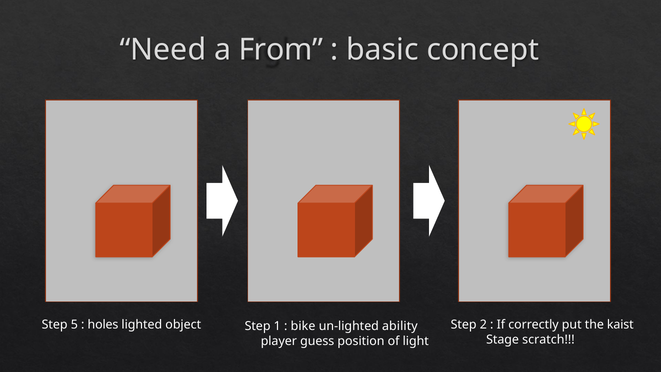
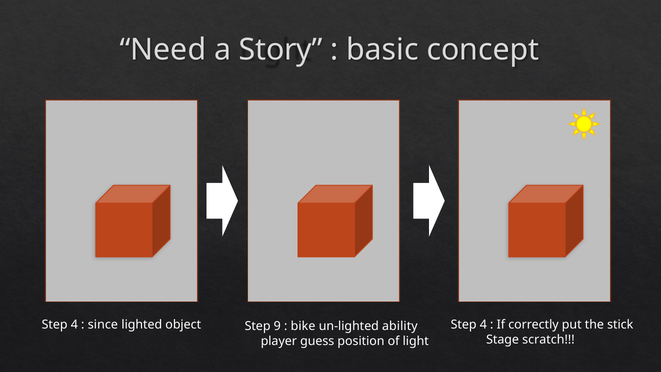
From: From -> Story (281, 50)
5: 5 -> 4 (74, 325)
holes: holes -> since (103, 325)
1: 1 -> 9 (277, 326)
2: 2 -> 4 (483, 325)
kaist: kaist -> stick (620, 325)
